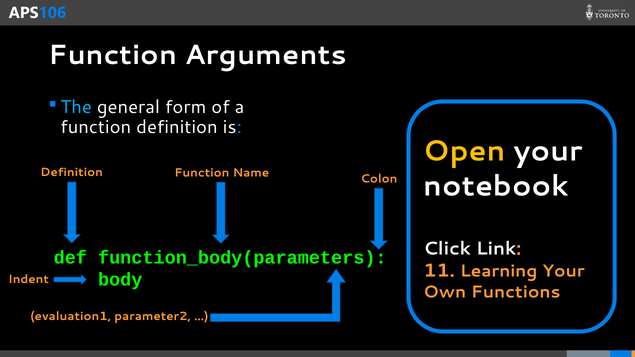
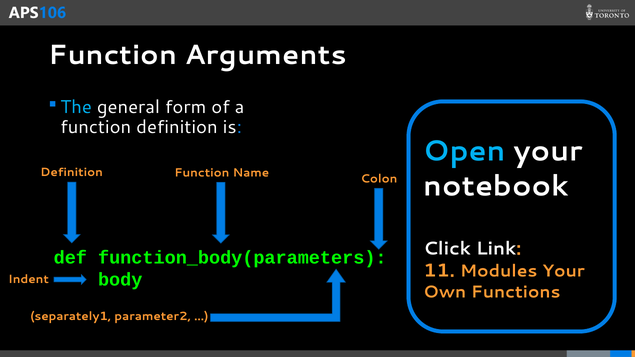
Open colour: yellow -> light blue (464, 151)
Learning: Learning -> Modules (499, 271)
evaluation1: evaluation1 -> separately1 (71, 316)
